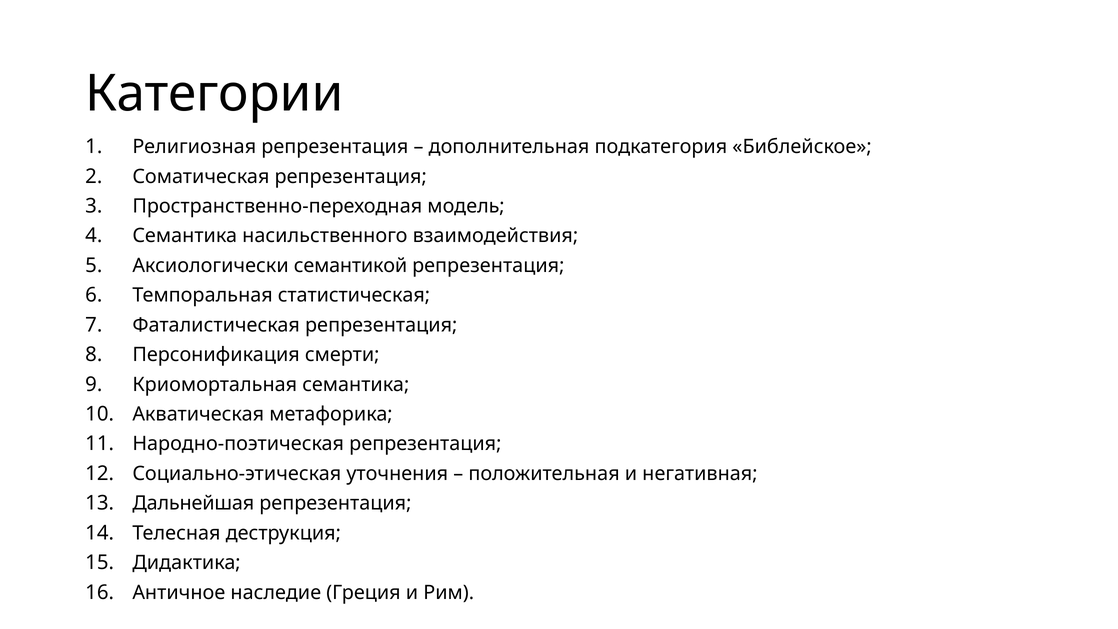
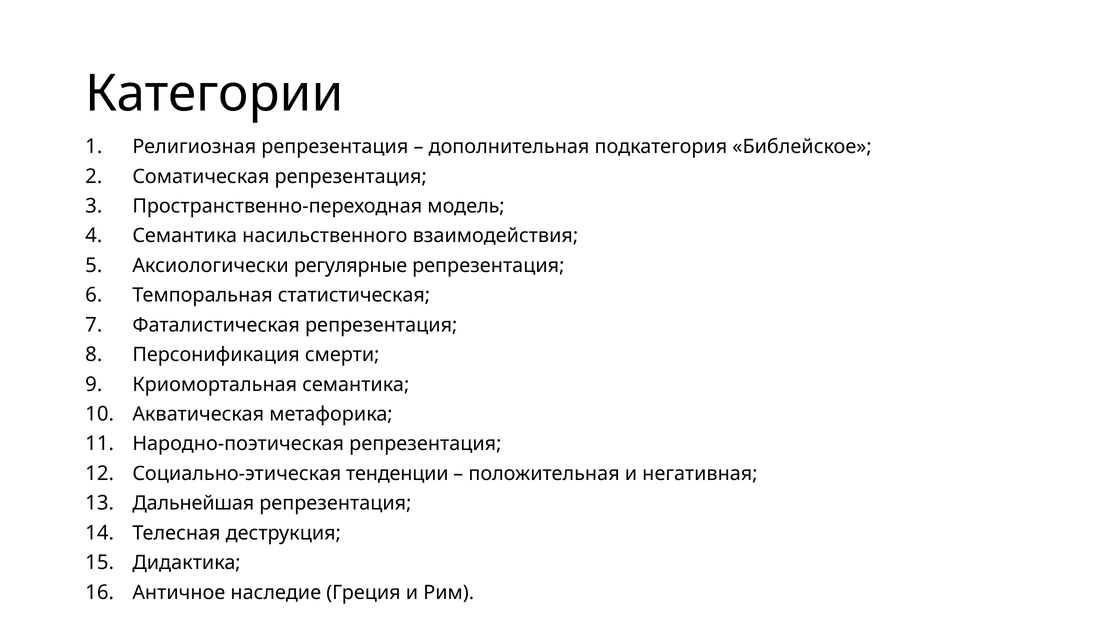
семантикой: семантикой -> регулярные (351, 266)
уточнения: уточнения -> тенденции (397, 474)
